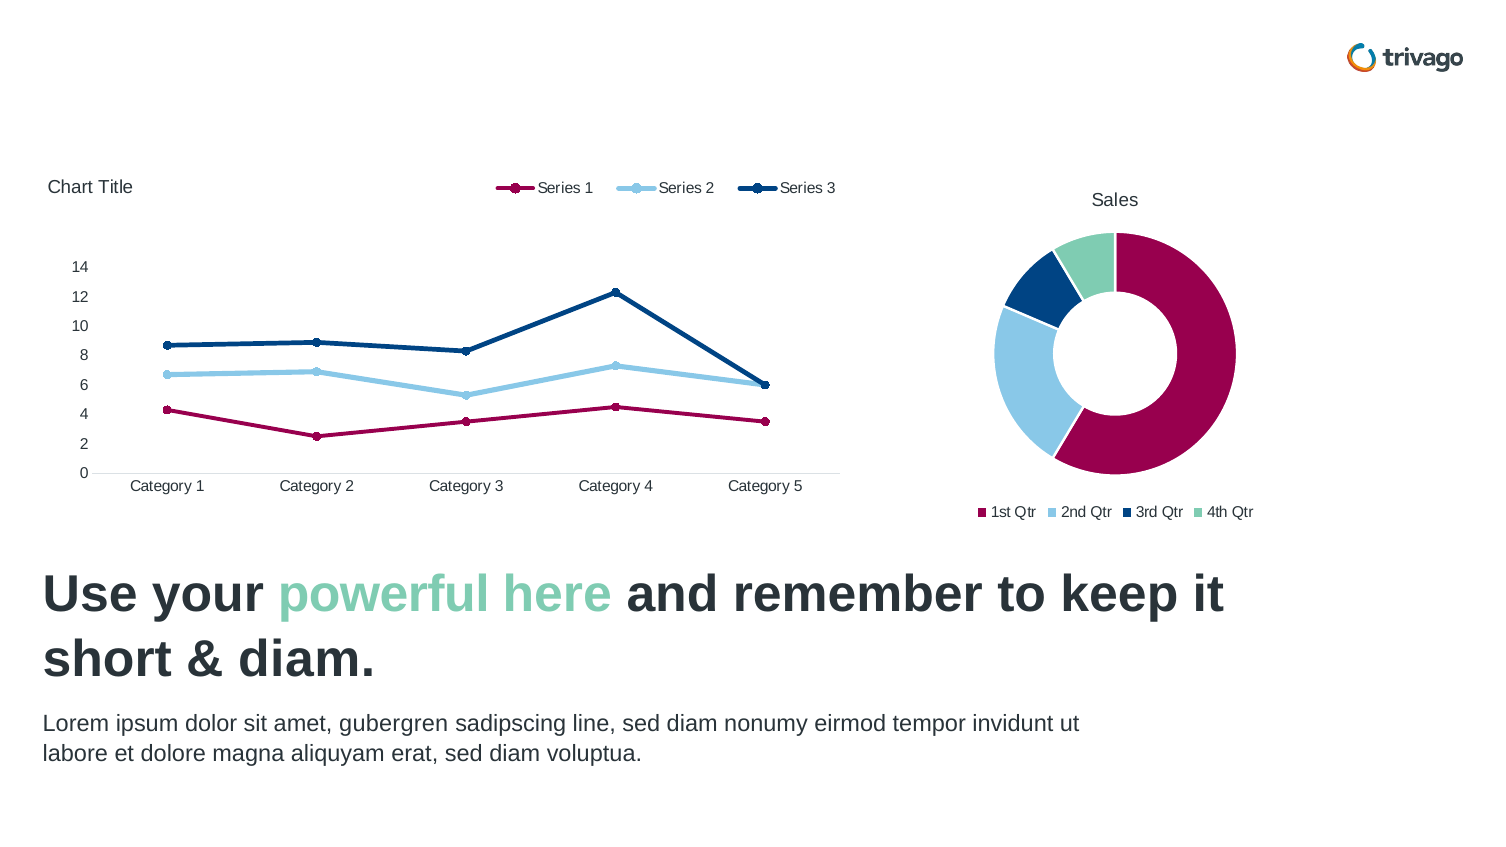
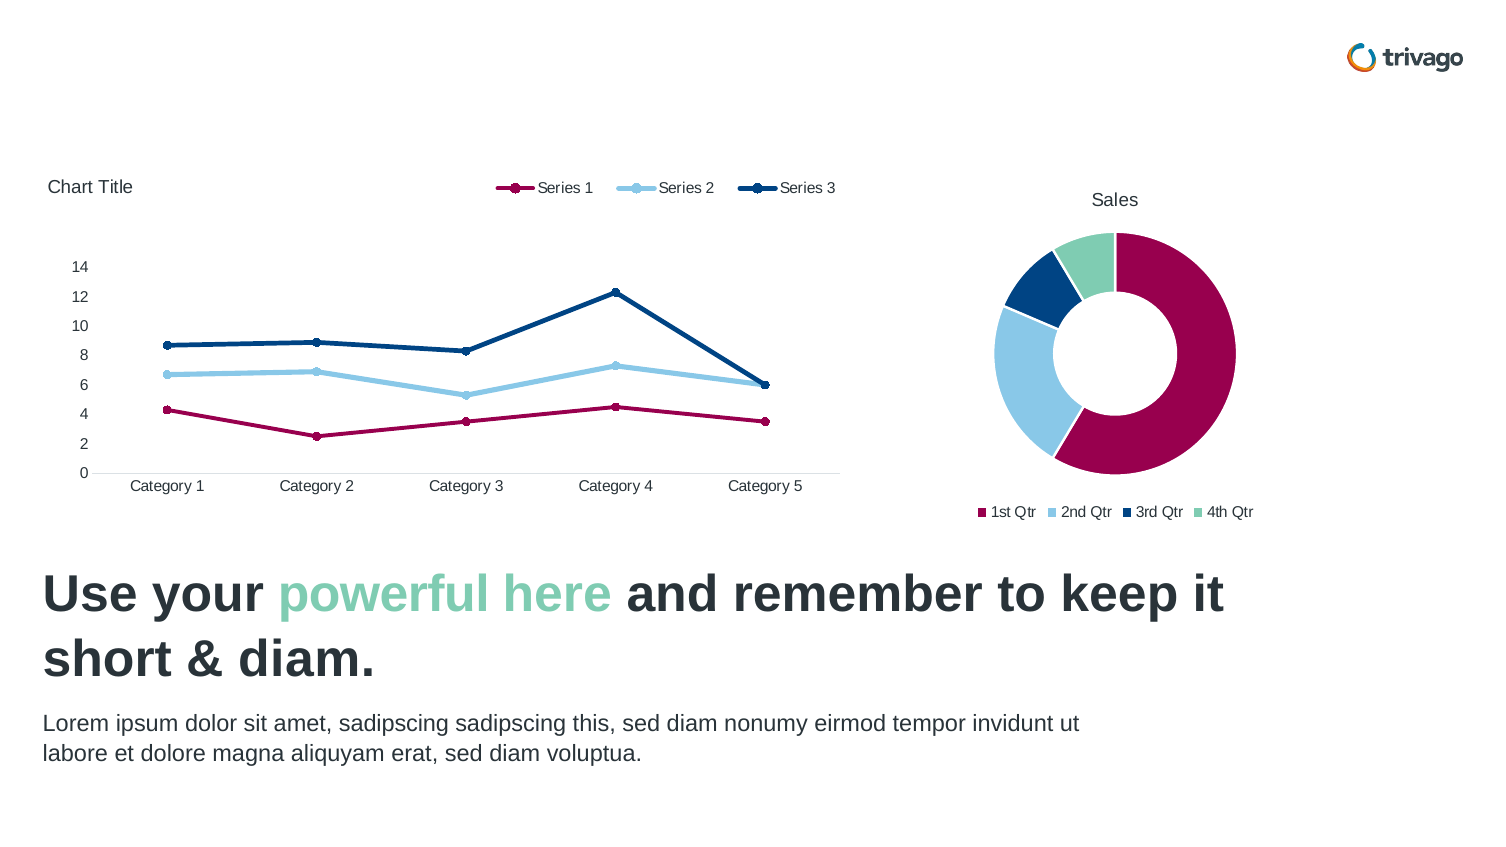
amet gubergren: gubergren -> sadipscing (394, 724)
line: line -> this (594, 724)
